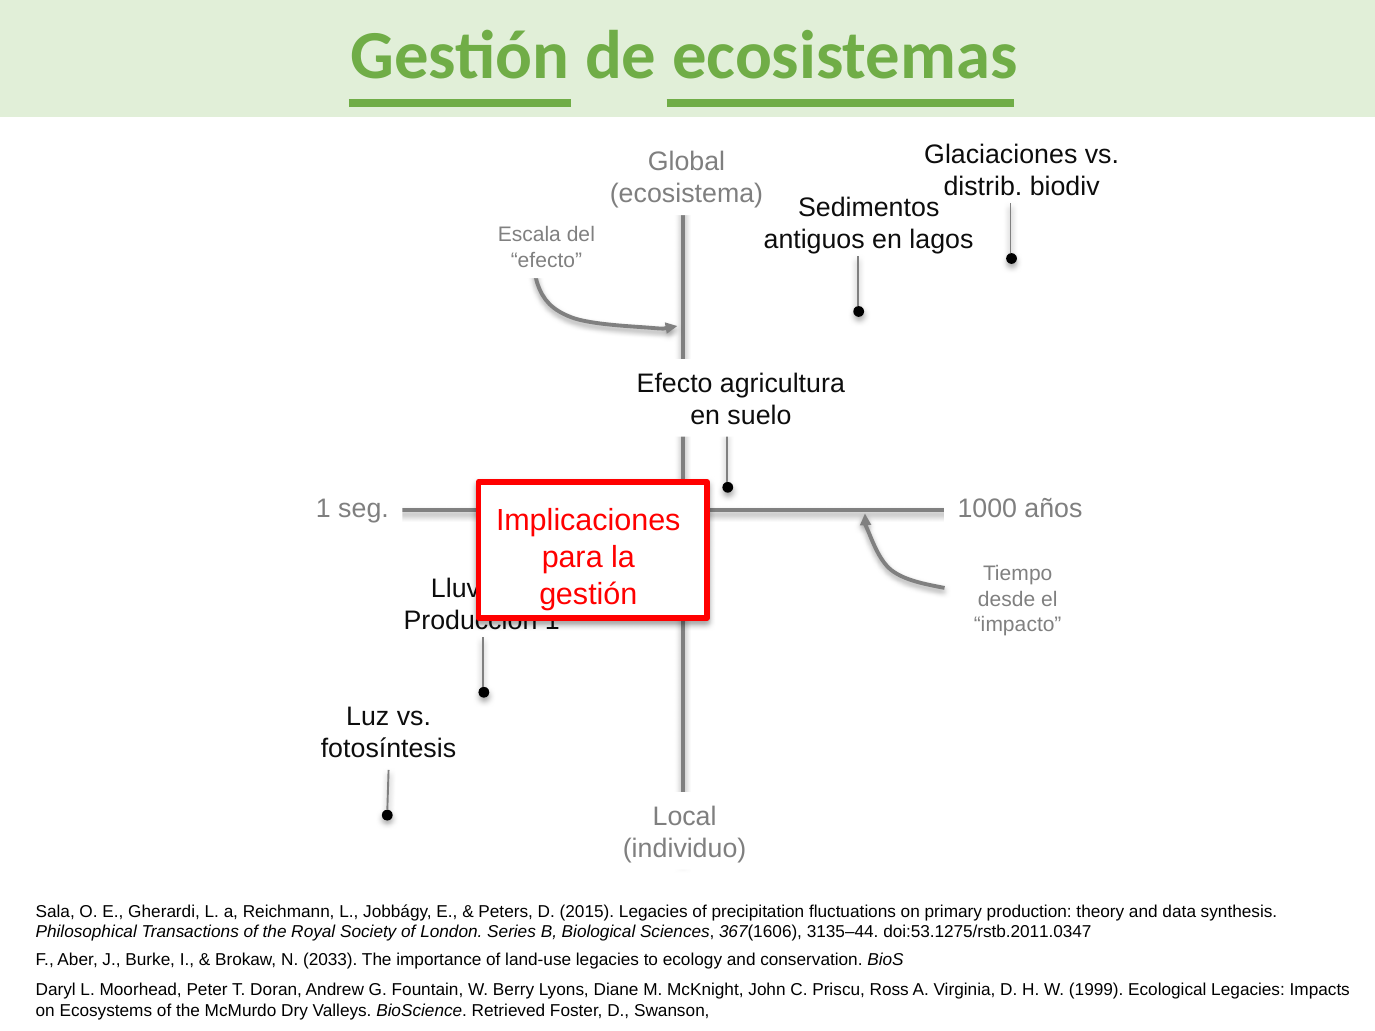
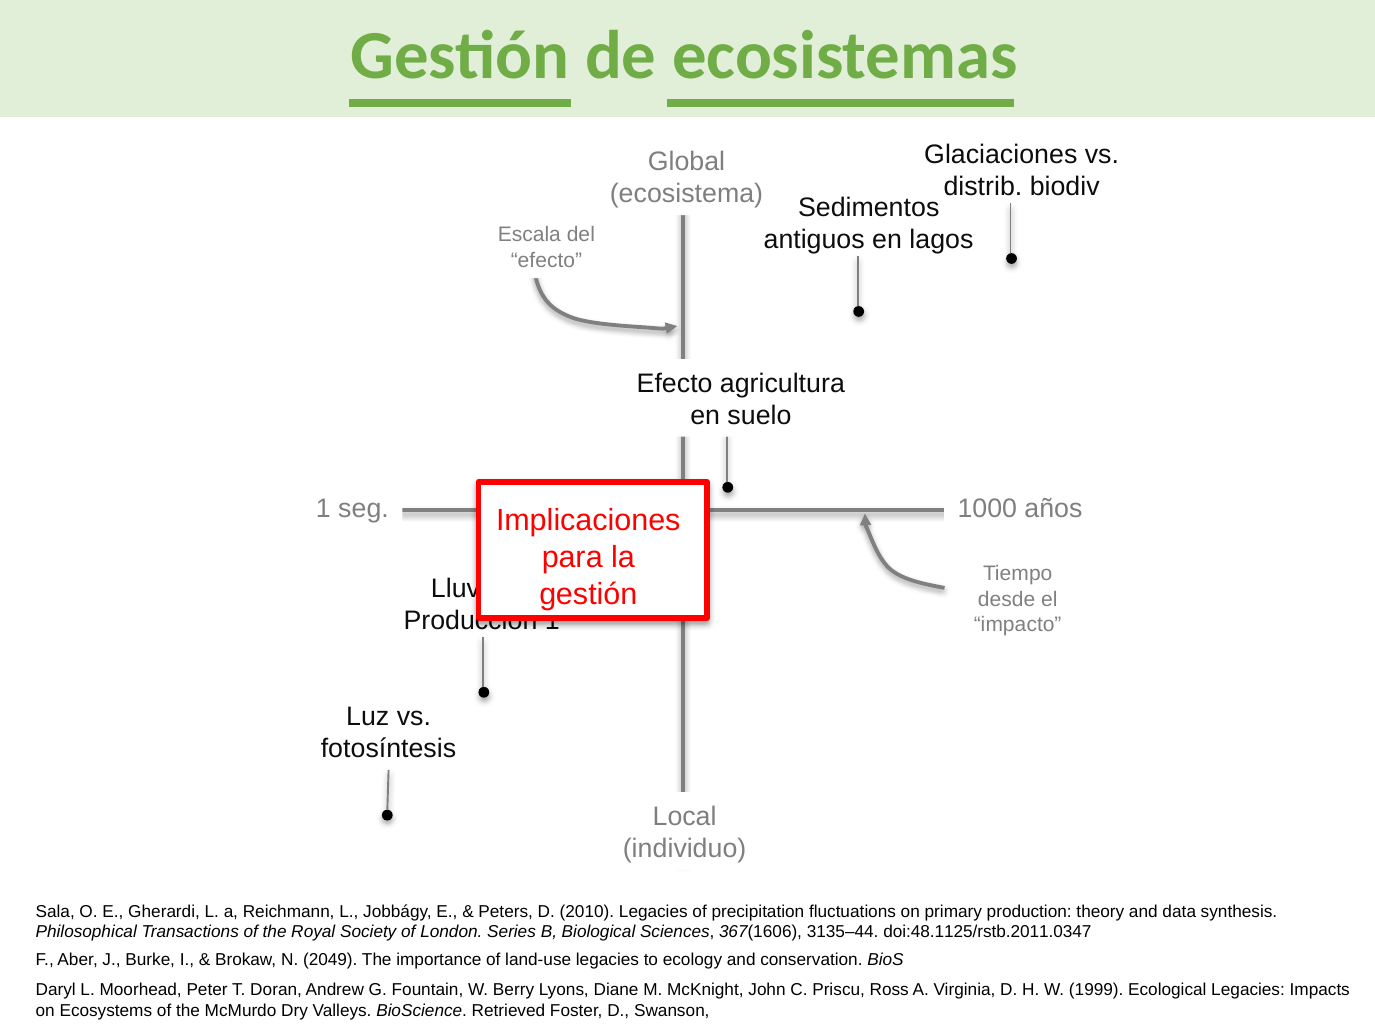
2015: 2015 -> 2010 (587, 912)
doi:53.1275/rstb.2011.0347: doi:53.1275/rstb.2011.0347 -> doi:48.1125/rstb.2011.0347 (987, 932)
2033: 2033 -> 2049 (330, 960)
